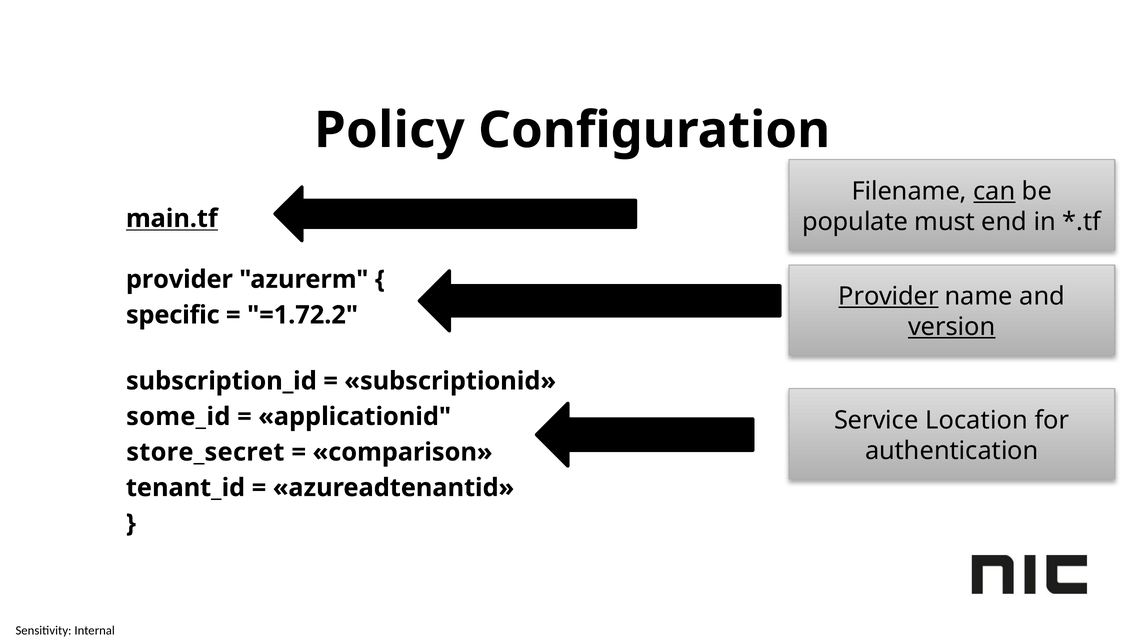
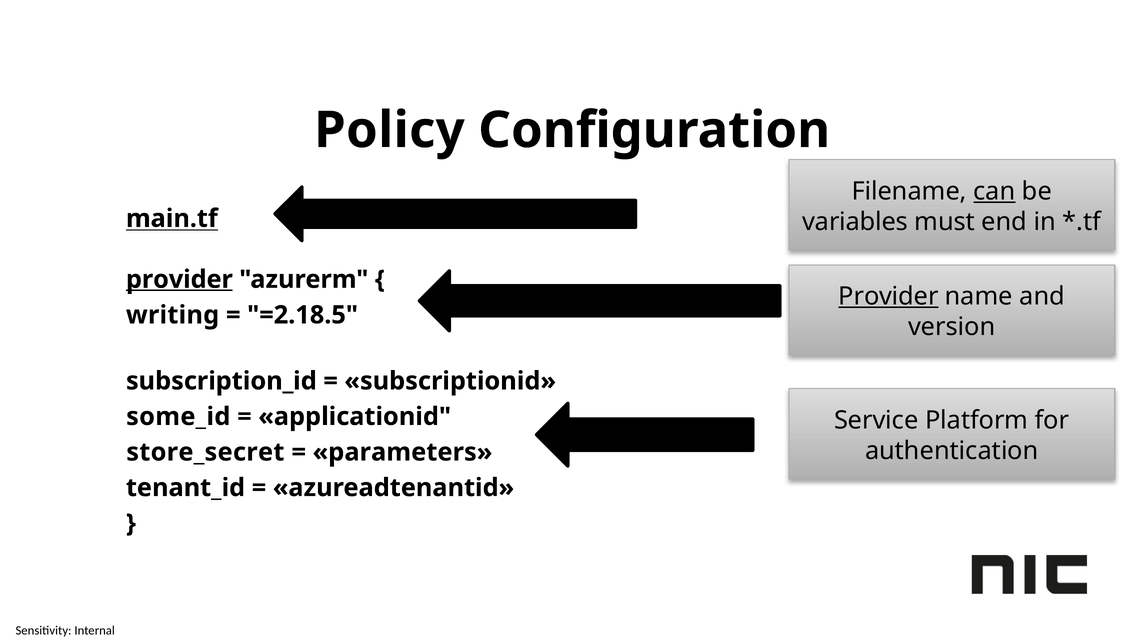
populate: populate -> variables (855, 222)
provider underline: none -> present (179, 279)
specific: specific -> writing (173, 315)
=1.72.2: =1.72.2 -> =2.18.5 (303, 315)
version underline: present -> none (952, 327)
Location: Location -> Platform (977, 420)
comparison: comparison -> parameters (403, 452)
